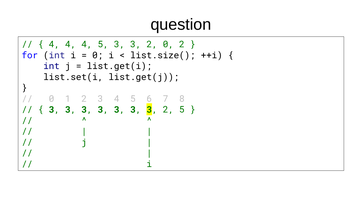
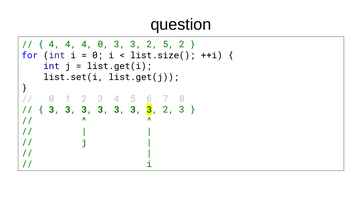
4 4 5: 5 -> 0 (103, 44)
2 0: 0 -> 5 (168, 44)
3 2 5: 5 -> 3 (182, 109)
